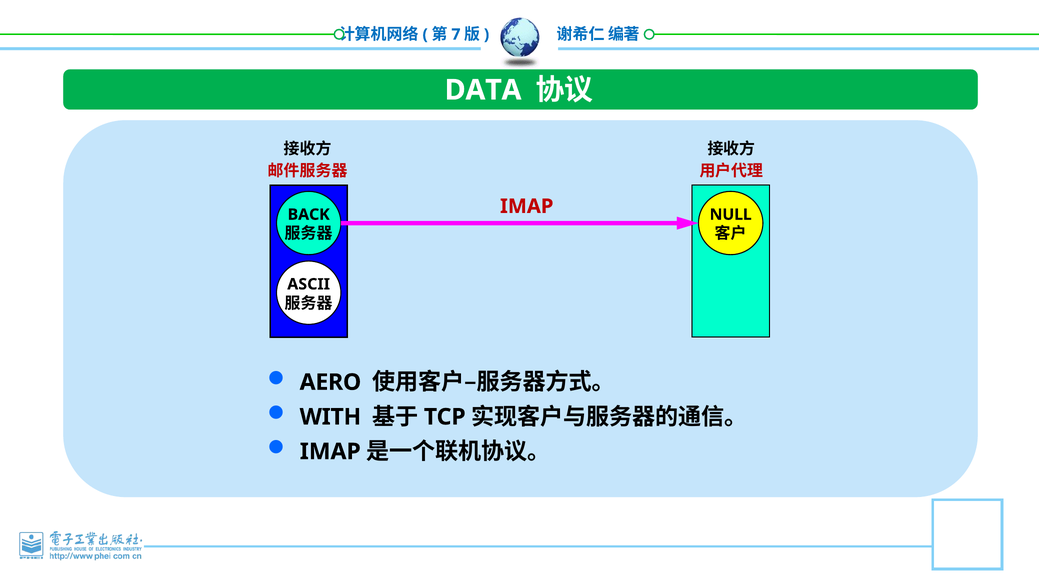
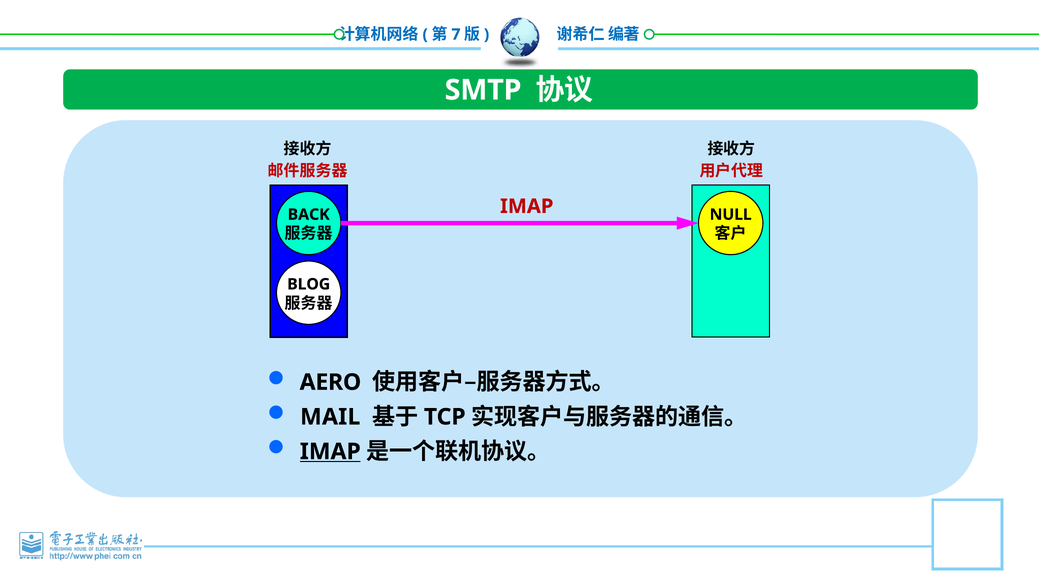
DATA: DATA -> SMTP (483, 90)
ASCII: ASCII -> BLOG (309, 284)
WITH: WITH -> MAIL (330, 417)
IMAP underline: none -> present (330, 451)
